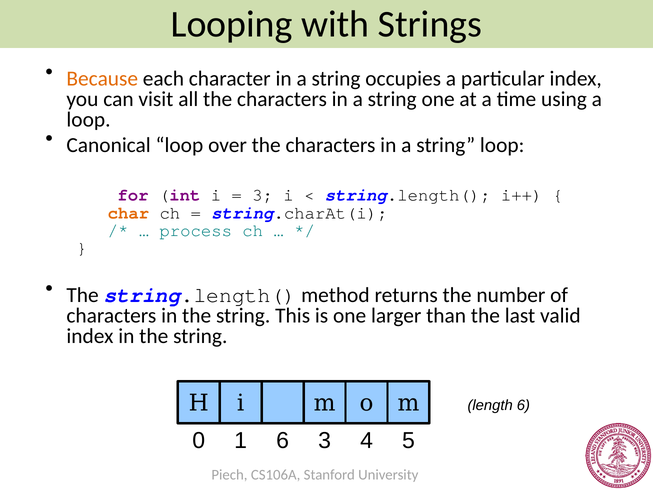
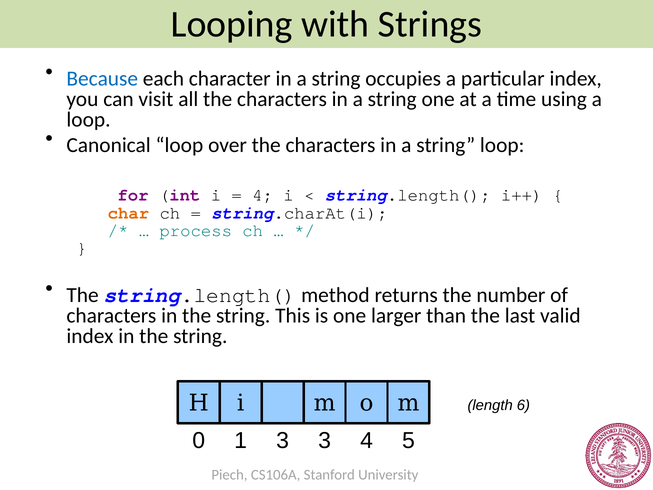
Because colour: orange -> blue (102, 79)
3: 3 -> 4 (263, 195)
1 6: 6 -> 3 (283, 440)
